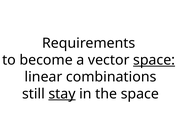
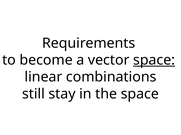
stay underline: present -> none (62, 94)
